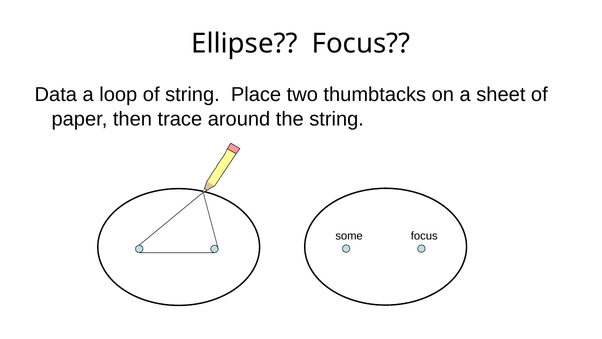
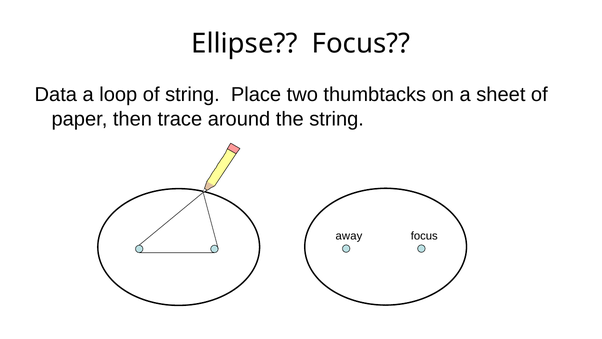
some: some -> away (349, 236)
